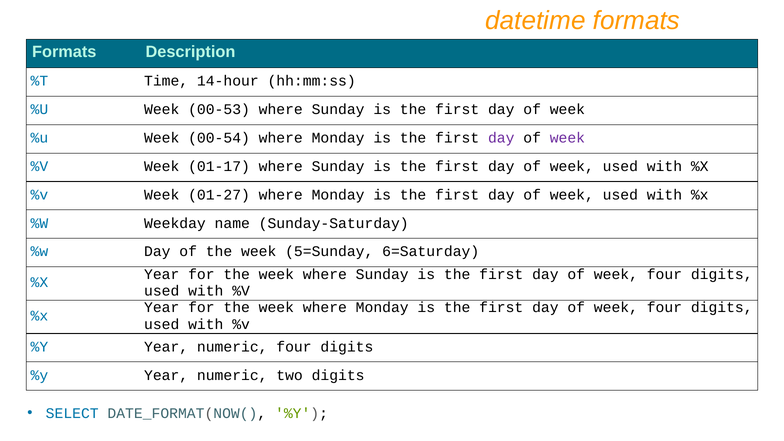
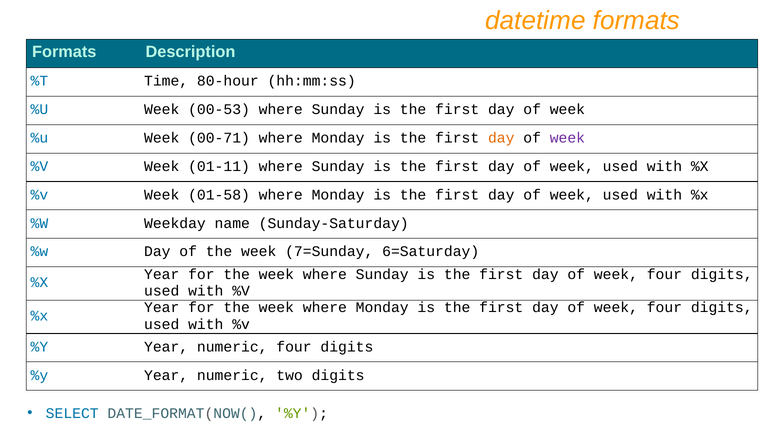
14-hour: 14-hour -> 80-hour (228, 81)
00-54: 00-54 -> 00-71 (219, 138)
day colour: purple -> orange (501, 138)
01-17: 01-17 -> 01-11 (219, 166)
01-27: 01-27 -> 01-58 (219, 195)
5=Sunday: 5=Sunday -> 7=Sunday (329, 252)
